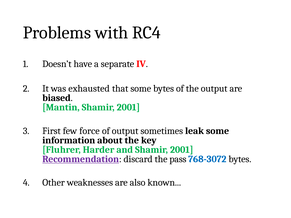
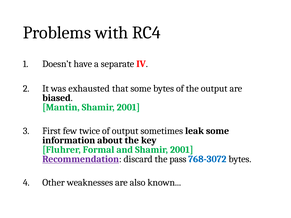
force: force -> twice (90, 131)
Harder: Harder -> Formal (99, 150)
